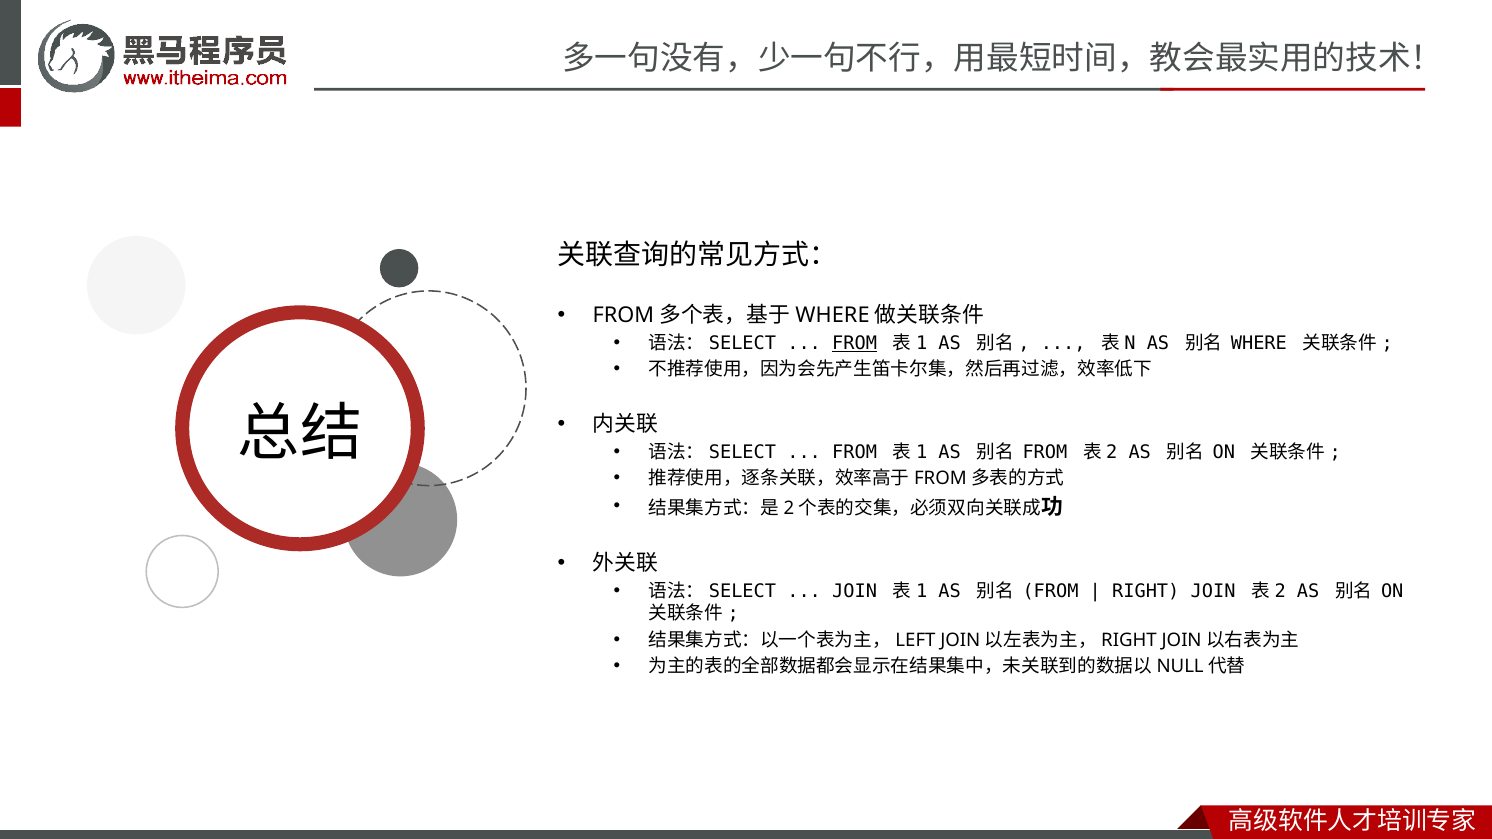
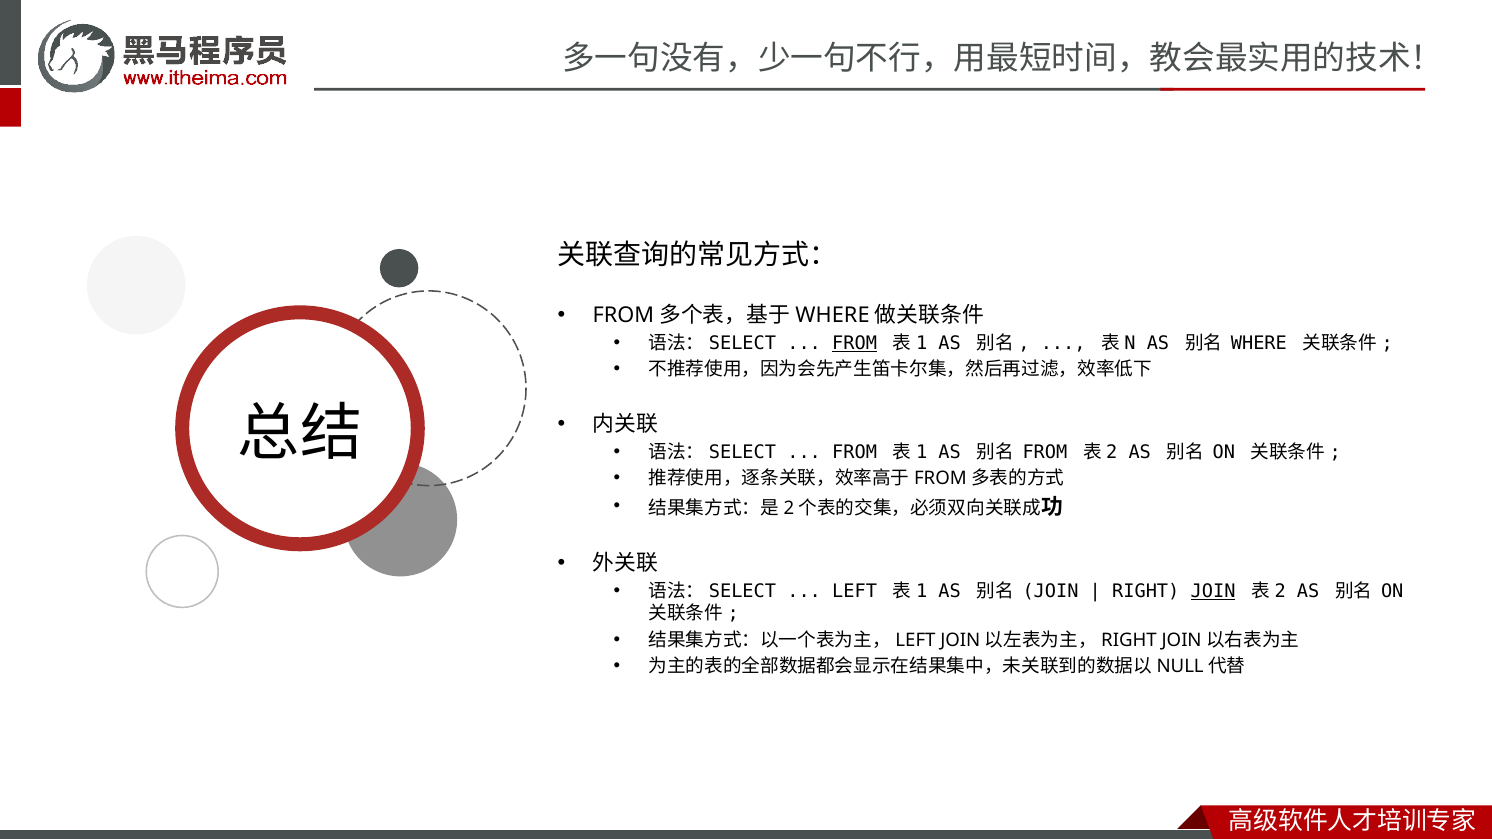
JOIN: JOIN -> LEFT (855, 592)
FROM: FROM -> JOIN (1050, 592)
JOIN underline: none -> present (1213, 592)
